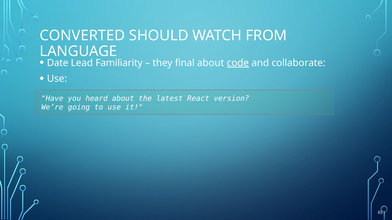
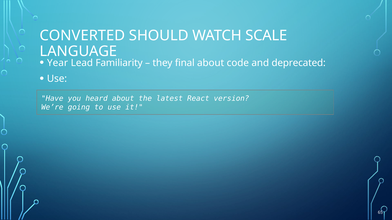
FROM: FROM -> SCALE (266, 36)
Date: Date -> Year (58, 63)
code underline: present -> none (238, 63)
collaborate: collaborate -> deprecated (299, 63)
